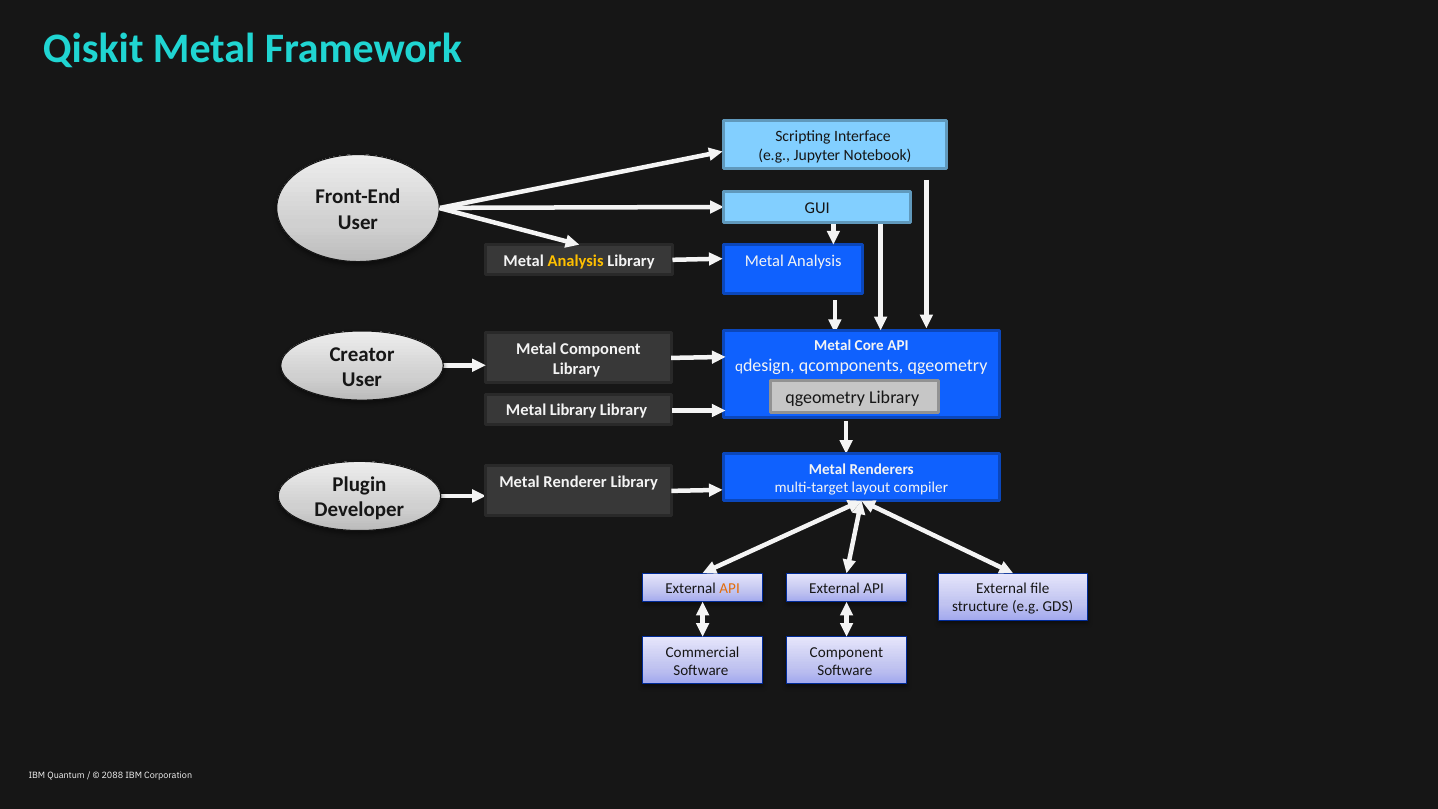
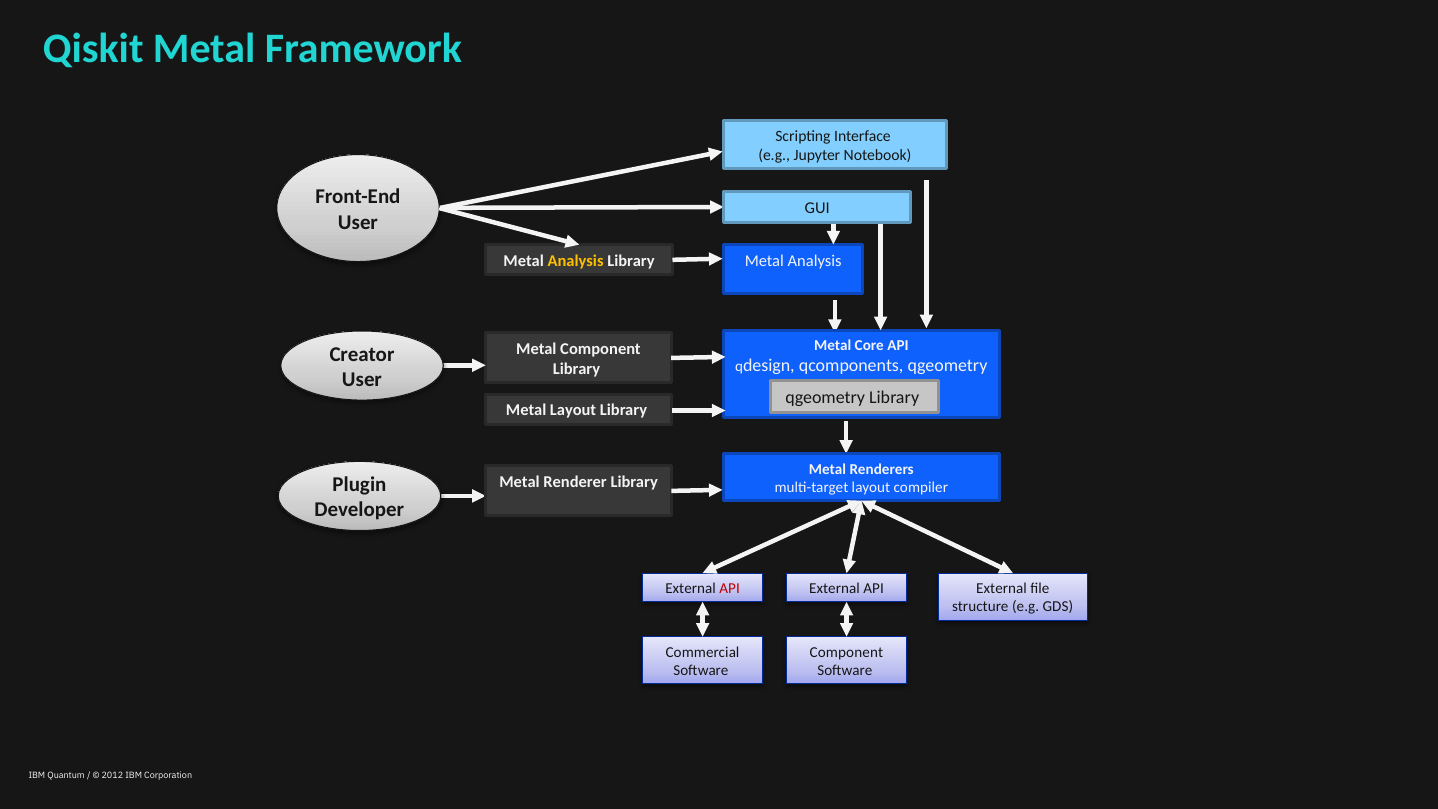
Metal Library: Library -> Layout (573, 410)
API colour: orange -> red (730, 588)
2088: 2088 -> 2012 (112, 775)
